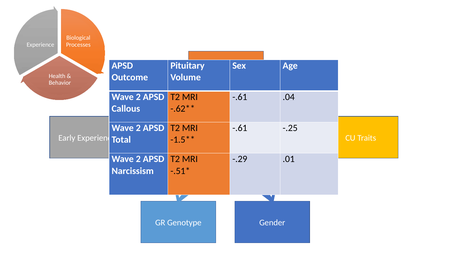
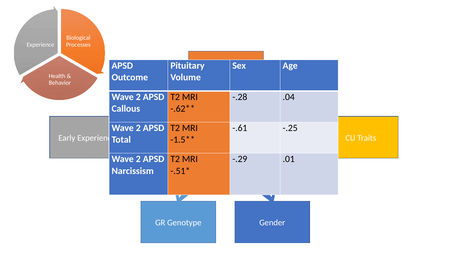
-.61: -.61 -> -.28 (240, 97)
